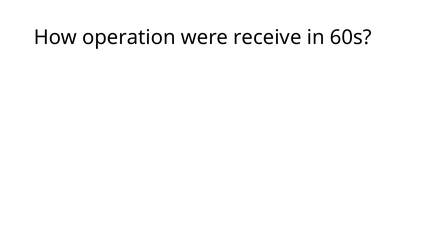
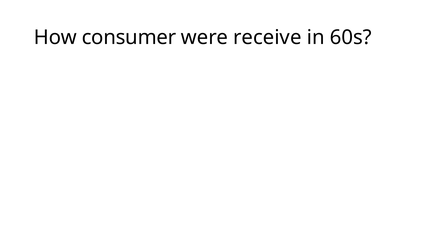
operation: operation -> consumer (129, 37)
